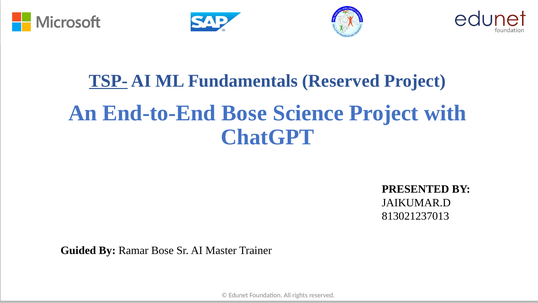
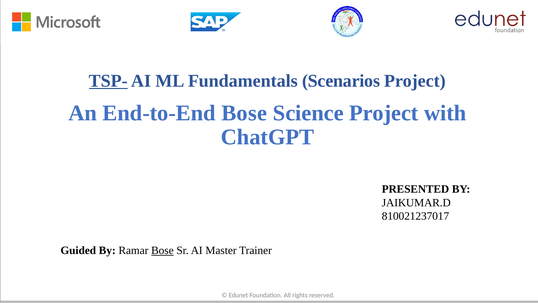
Fundamentals Reserved: Reserved -> Scenarios (341, 81)
813021237013: 813021237013 -> 810021237017 (415, 216)
Bose underline: none -> present (162, 250)
